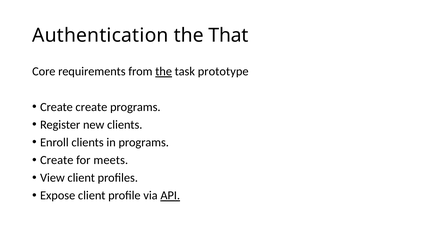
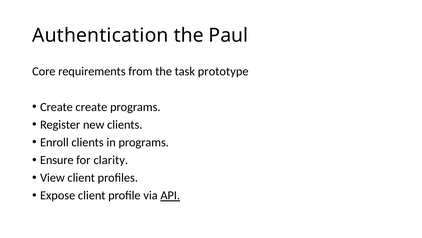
That: That -> Paul (228, 35)
the underline: present -> none (164, 71)
Create: Create -> Ensure (57, 160)
meets: meets -> clarity (111, 160)
